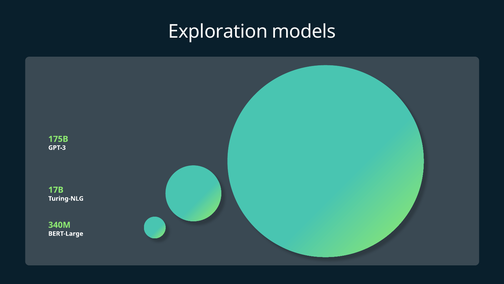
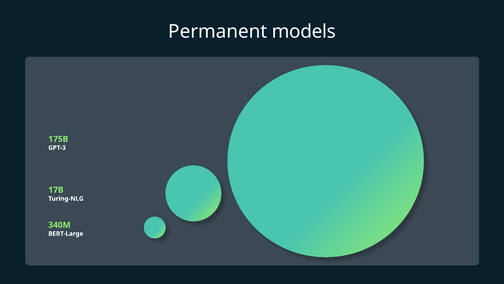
Exploration: Exploration -> Permanent (218, 32)
